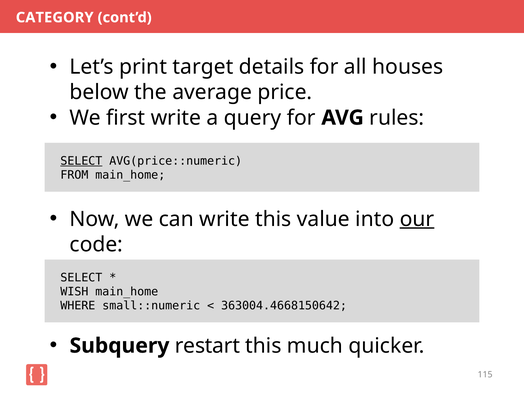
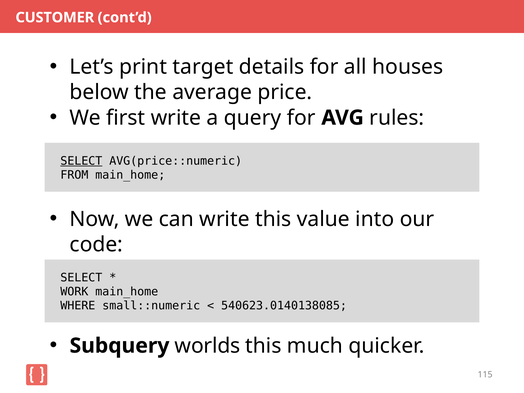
CATEGORY: CATEGORY -> CUSTOMER (55, 17)
our underline: present -> none (417, 219)
WISH: WISH -> WORK (74, 292)
363004.4668150642: 363004.4668150642 -> 540623.0140138085 (284, 306)
restart: restart -> worlds (207, 346)
